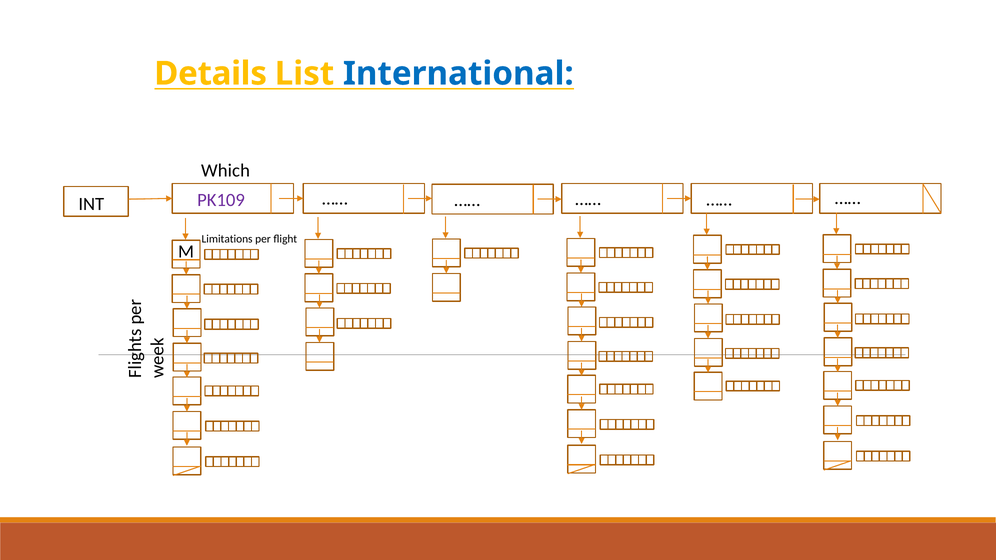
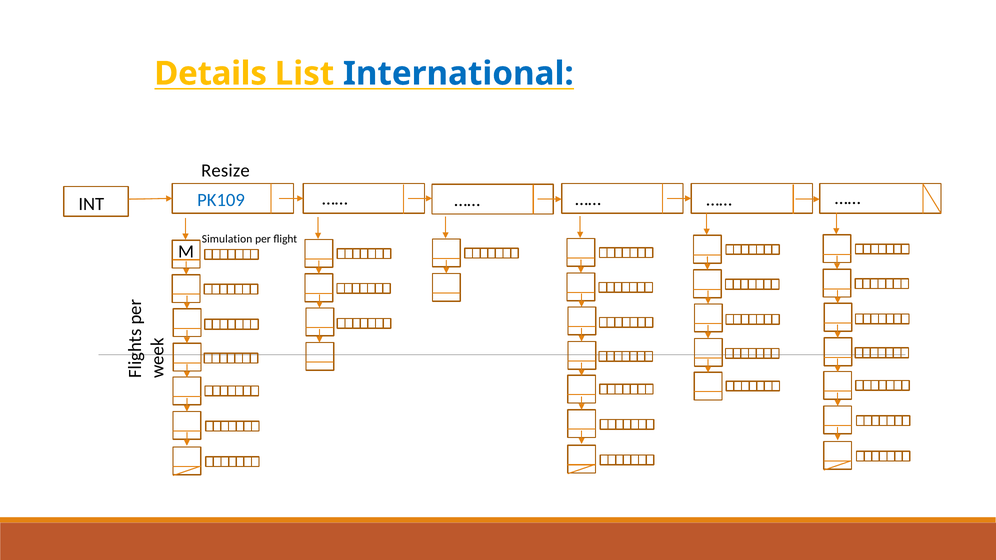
Which: Which -> Resize (225, 171)
PK109 colour: purple -> blue (221, 200)
Limitations: Limitations -> Simulation (227, 239)
